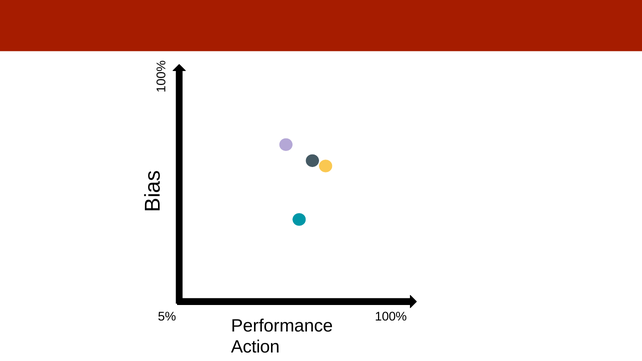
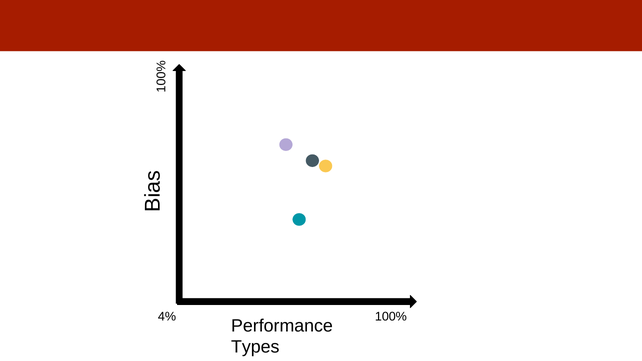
5%: 5% -> 4% (167, 317)
Action: Action -> Types (255, 347)
